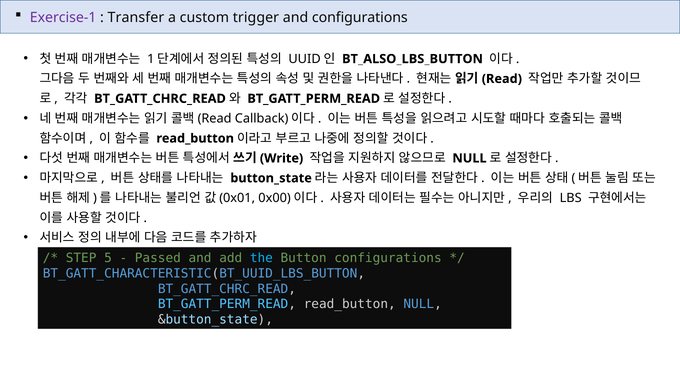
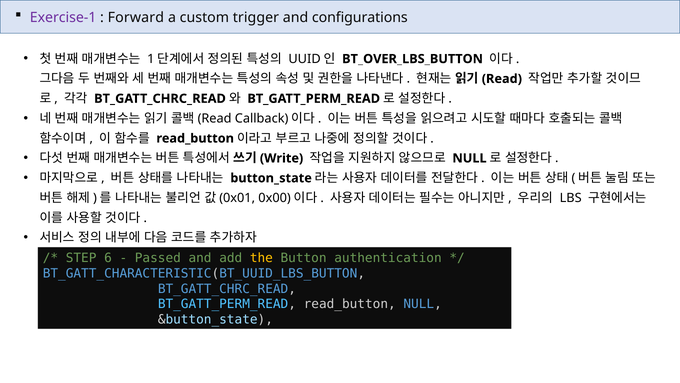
Transfer: Transfer -> Forward (136, 18)
BT_ALSO_LBS_BUTTON: BT_ALSO_LBS_BUTTON -> BT_OVER_LBS_BUTTON (413, 59)
5: 5 -> 6 (108, 258)
the colour: light blue -> yellow (261, 258)
Button configurations: configurations -> authentication (388, 258)
